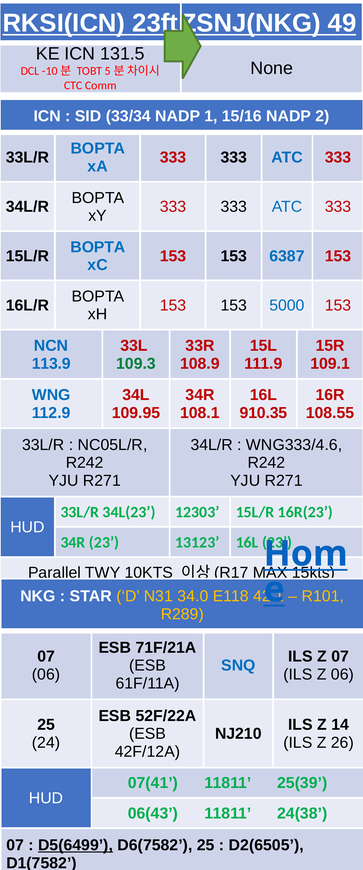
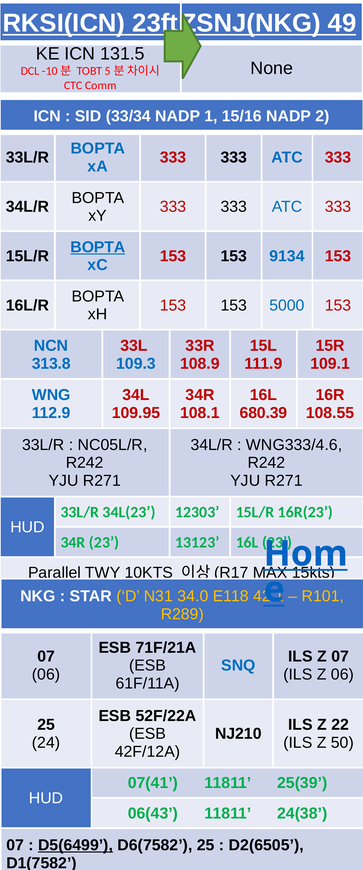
BOPTA underline: none -> present (98, 247)
6387: 6387 -> 9134 (287, 256)
113.9: 113.9 -> 313.8 (51, 363)
109.3 colour: green -> blue (136, 363)
910.35: 910.35 -> 680.39 (263, 412)
14: 14 -> 22 (340, 724)
26: 26 -> 50 (342, 741)
